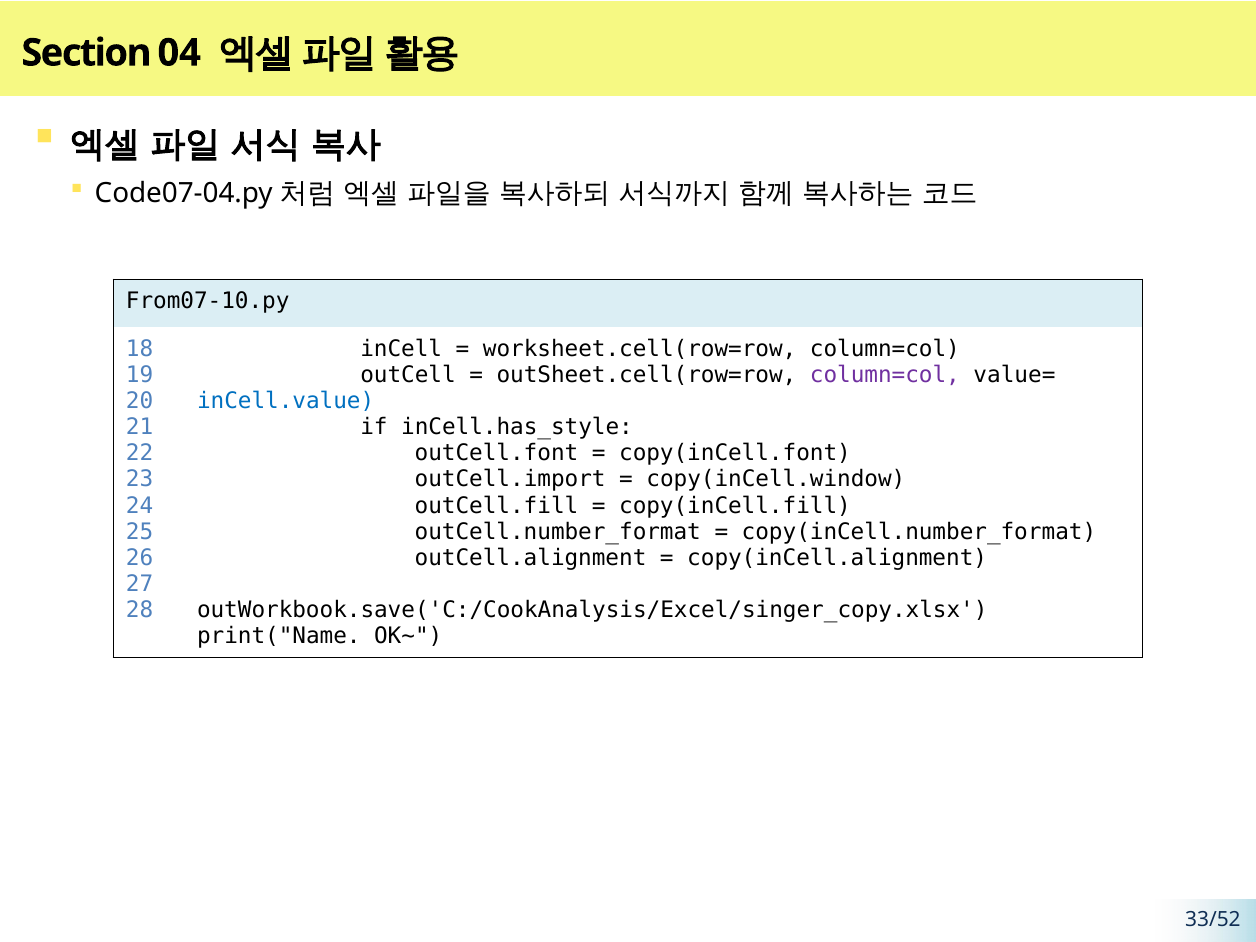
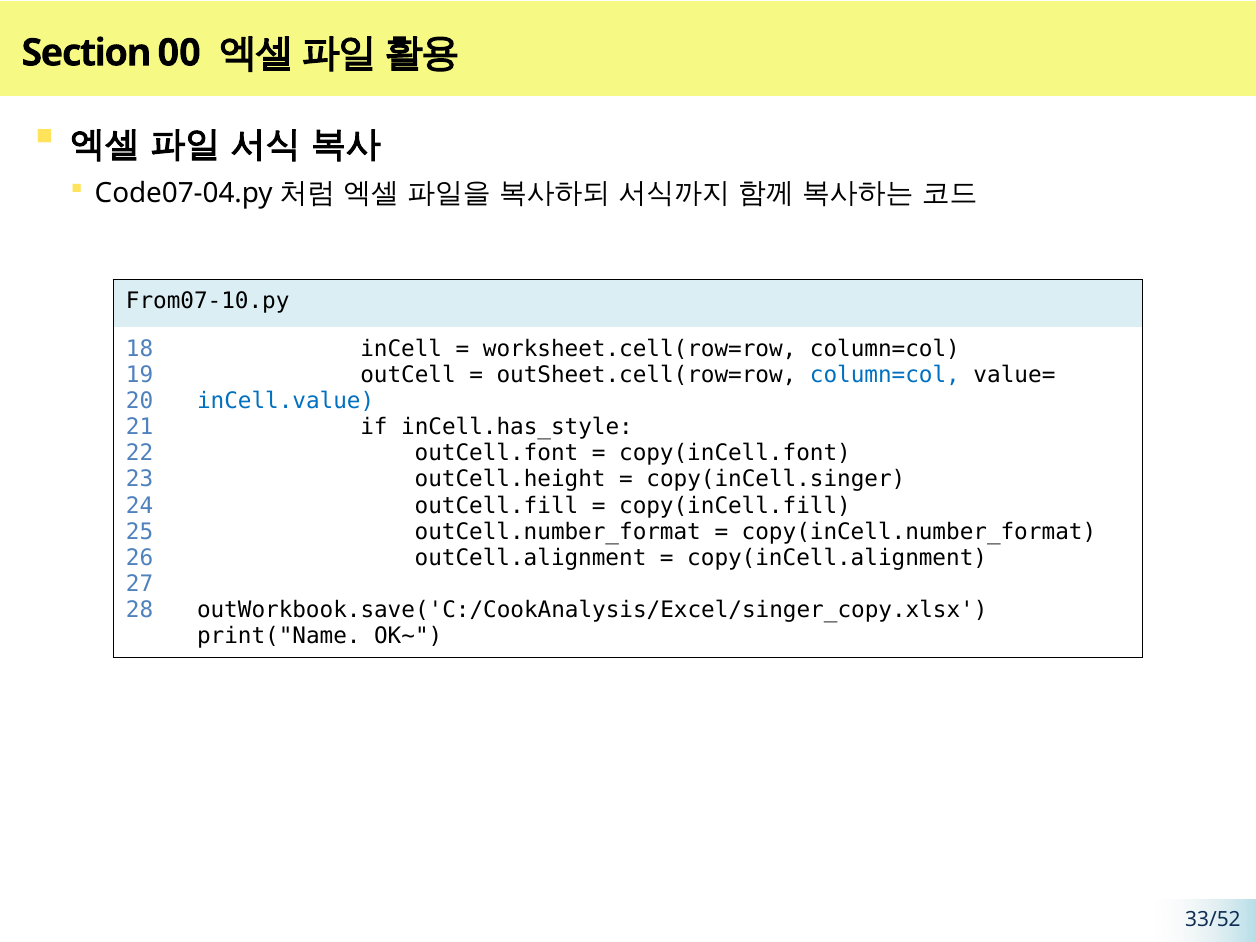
04: 04 -> 00 (179, 53)
column=col colour: purple -> blue (885, 375)
outCell.import: outCell.import -> outCell.height (510, 479)
copy(inCell.window: copy(inCell.window -> copy(inCell.singer (776, 479)
